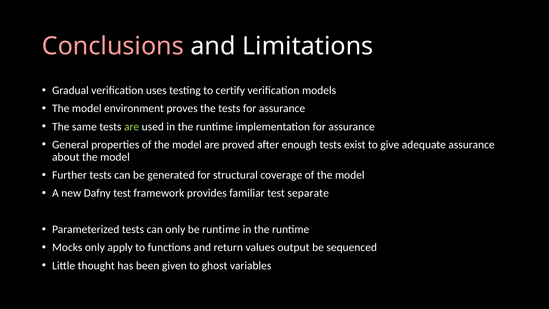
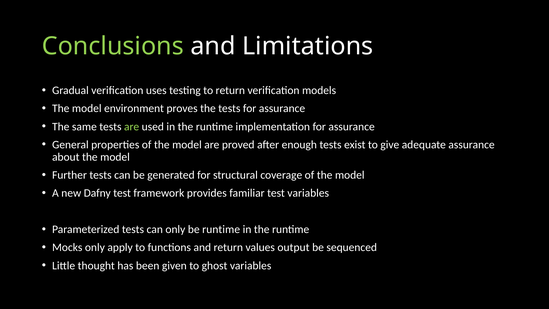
Conclusions colour: pink -> light green (113, 46)
to certify: certify -> return (230, 90)
test separate: separate -> variables (308, 193)
